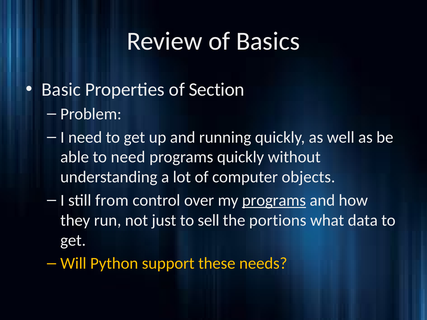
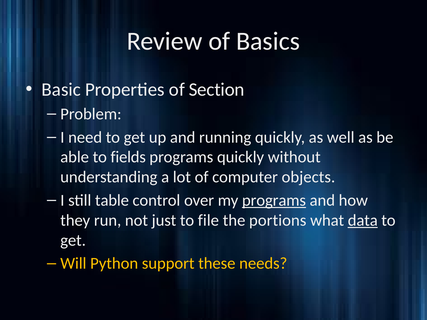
to need: need -> fields (128, 157)
from: from -> table (112, 201)
sell: sell -> file (208, 220)
data underline: none -> present (363, 220)
